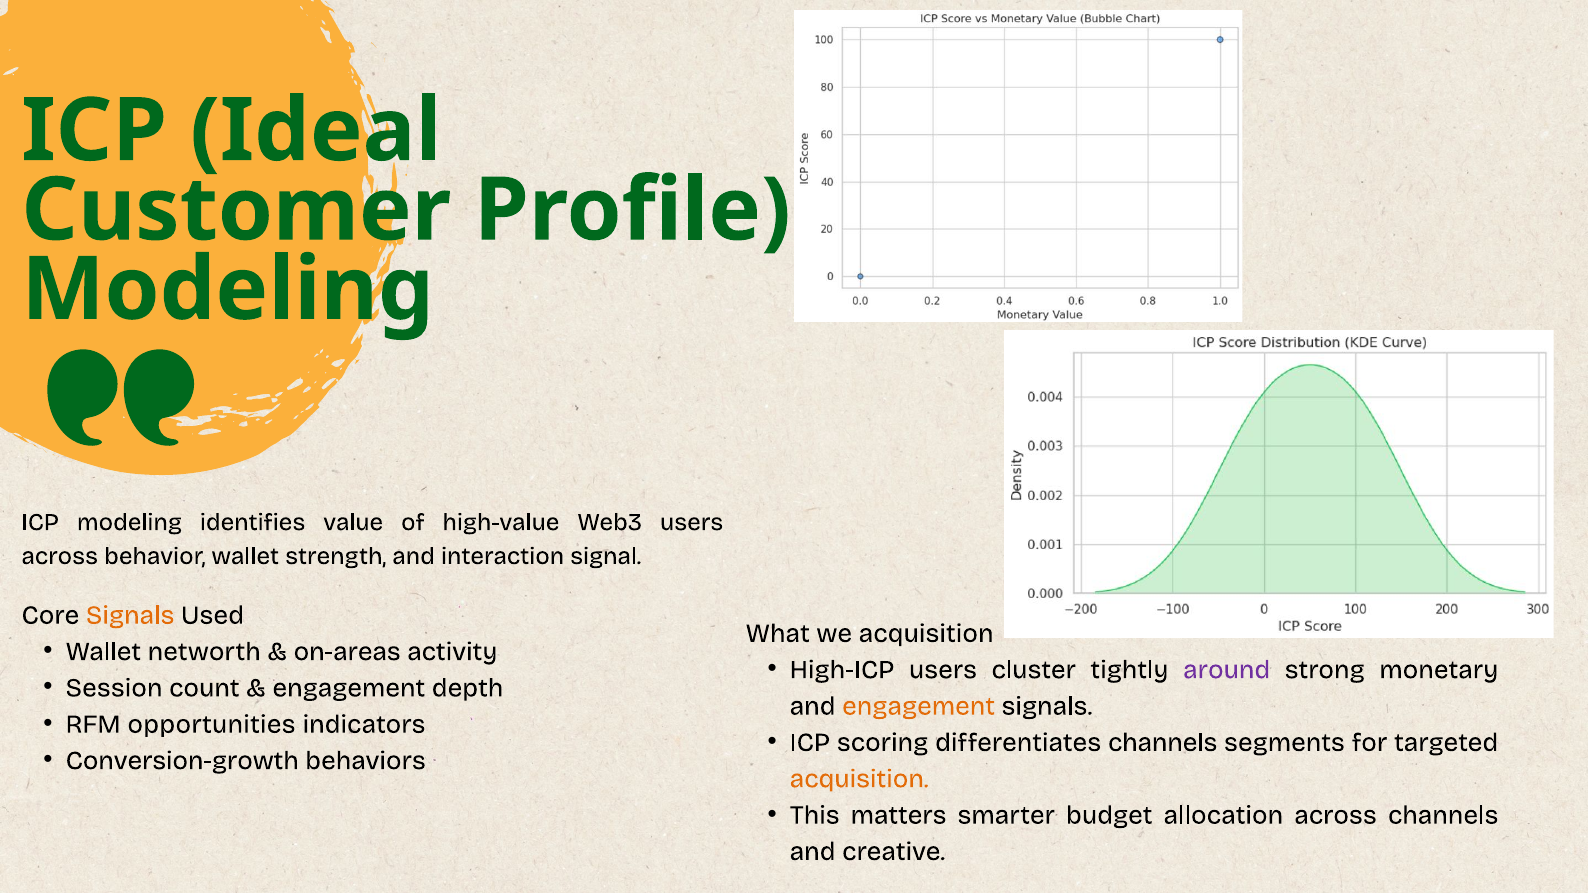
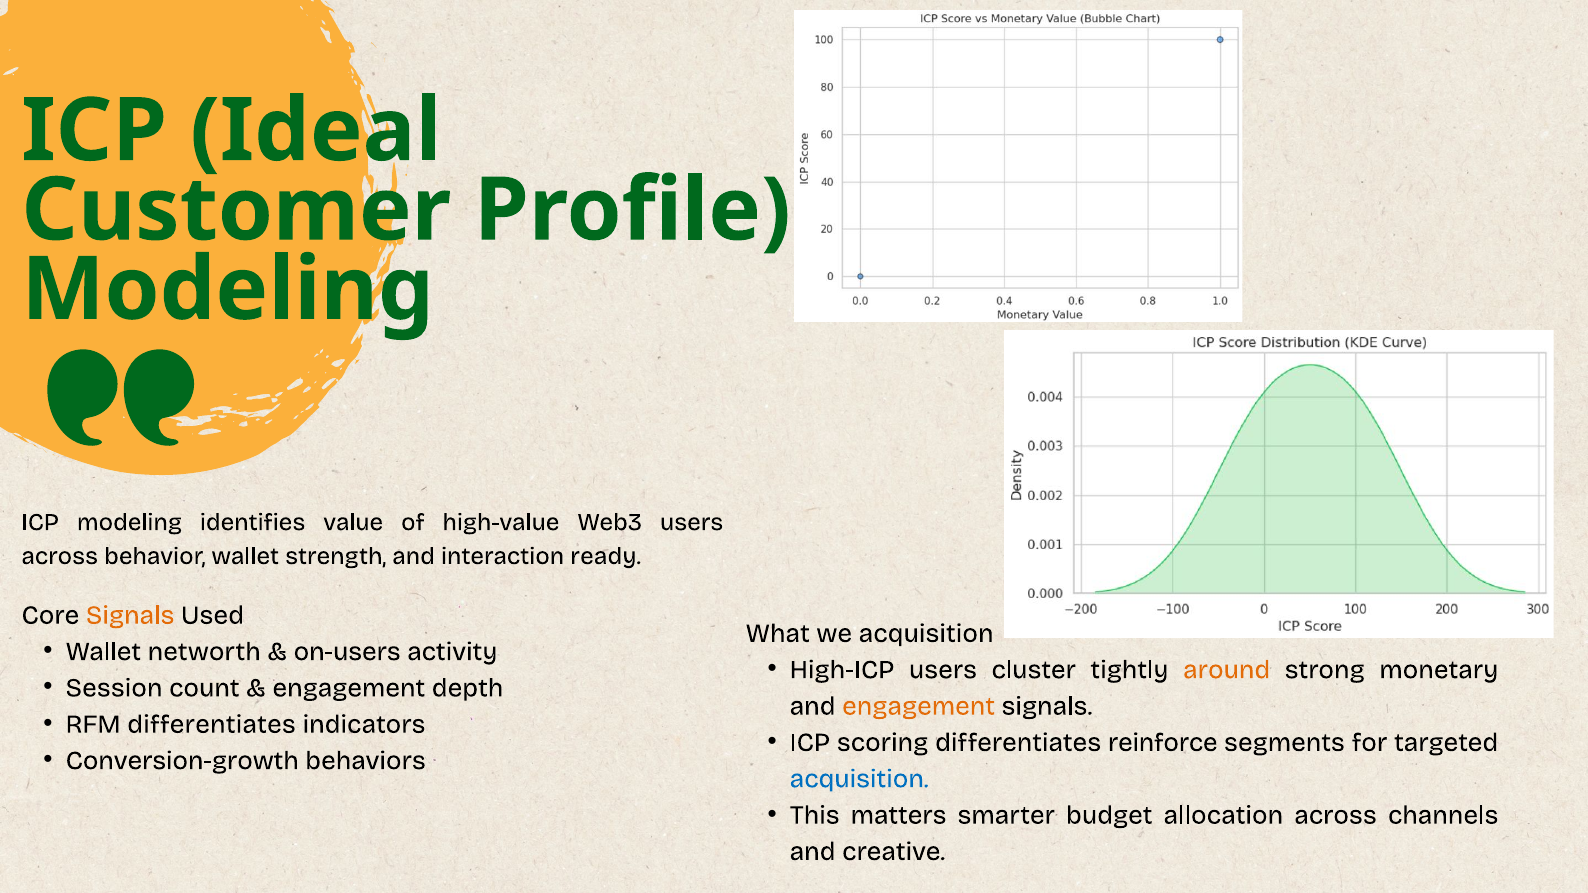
signal: signal -> ready (606, 556)
on-areas: on-areas -> on-users (347, 652)
around colour: purple -> orange (1227, 670)
RFM opportunities: opportunities -> differentiates (211, 724)
differentiates channels: channels -> reinforce (1163, 743)
acquisition colour: orange -> blue (859, 779)
